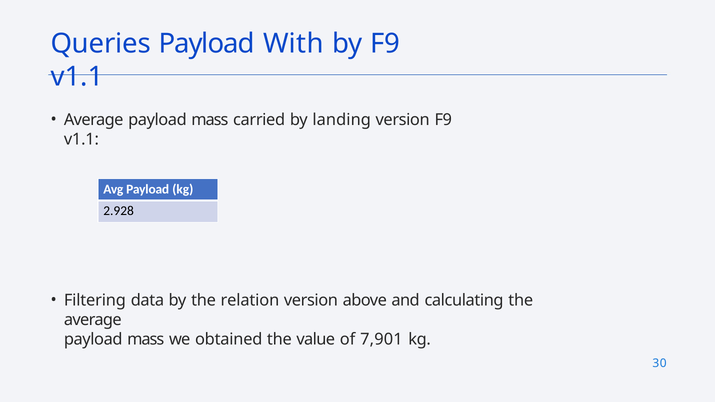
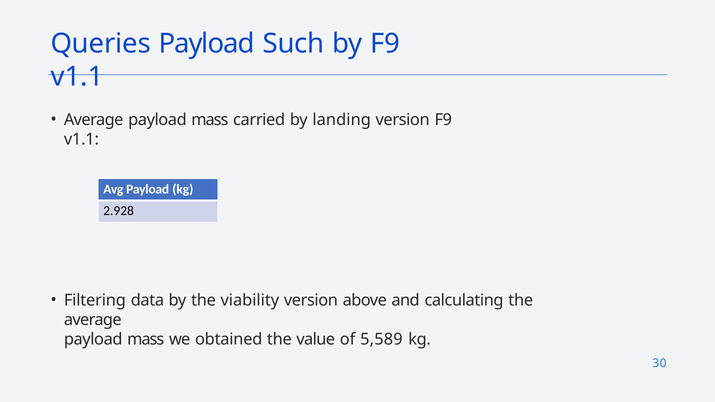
With: With -> Such (294, 44)
relation: relation -> viability (250, 300)
7,901: 7,901 -> 5,589 (381, 340)
